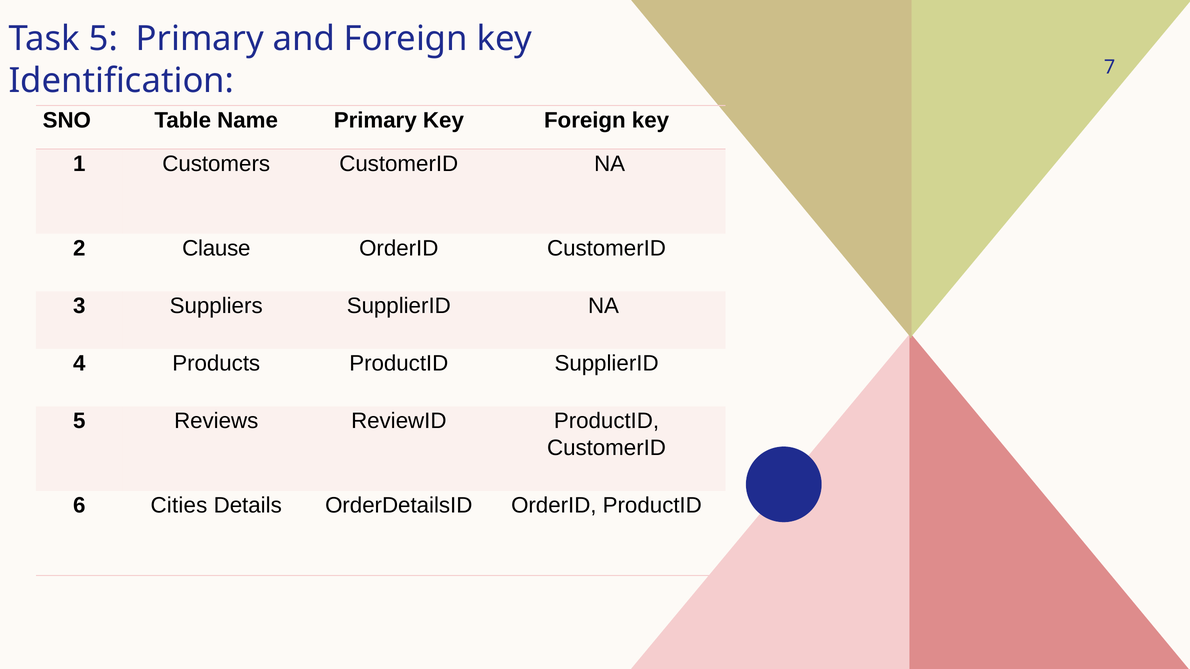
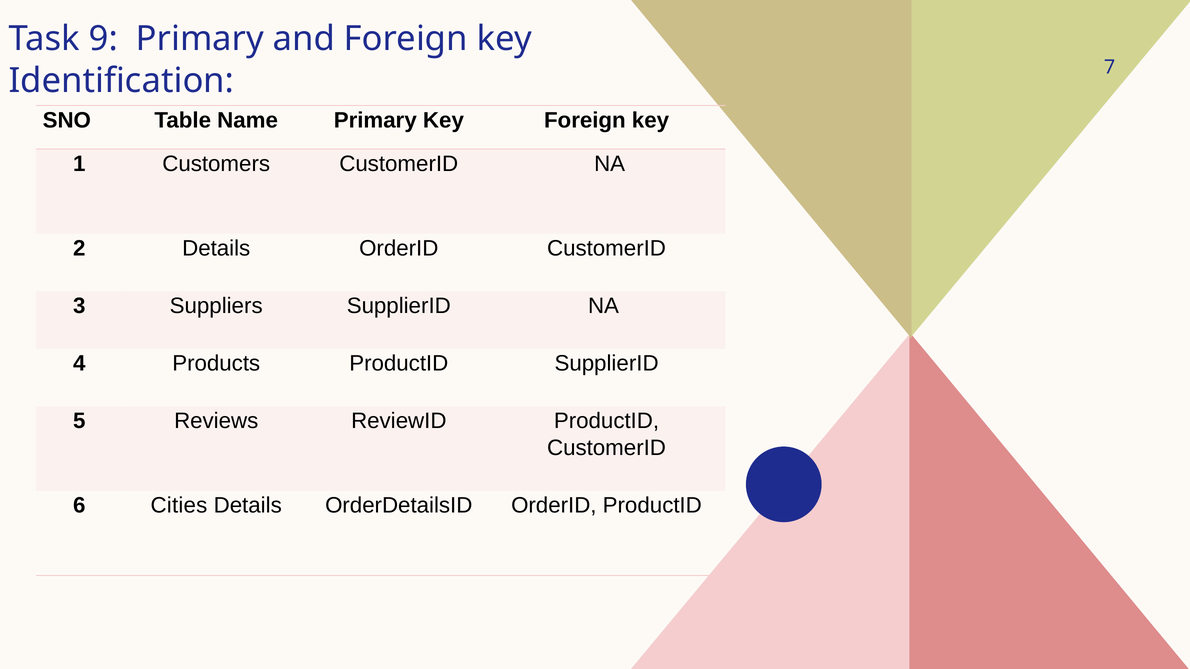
Task 5: 5 -> 9 (103, 39)
2 Clause: Clause -> Details (216, 248)
